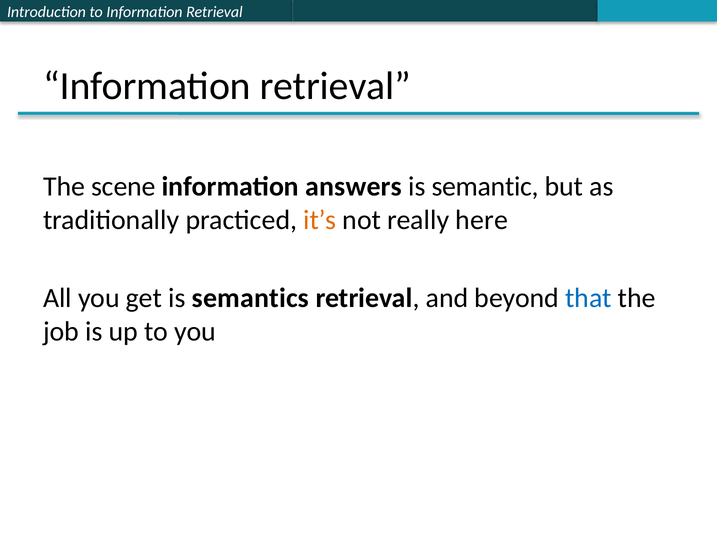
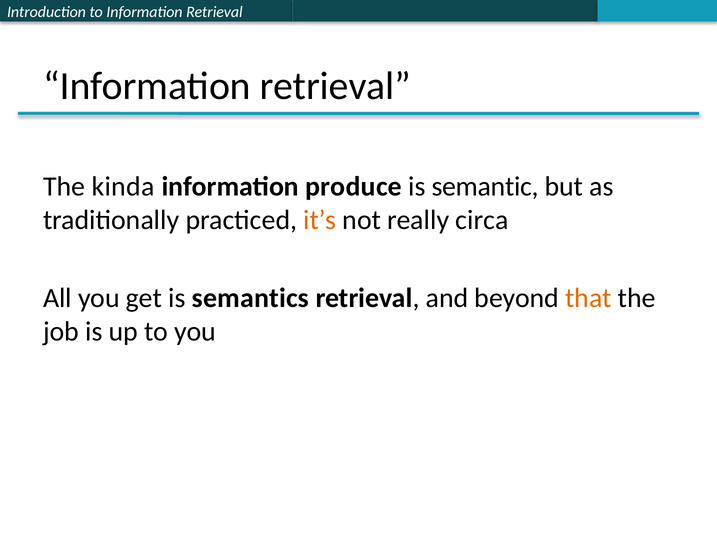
scene: scene -> kinda (123, 187)
answers: answers -> produce (354, 187)
here: here -> circa (482, 220)
that colour: blue -> orange (588, 298)
